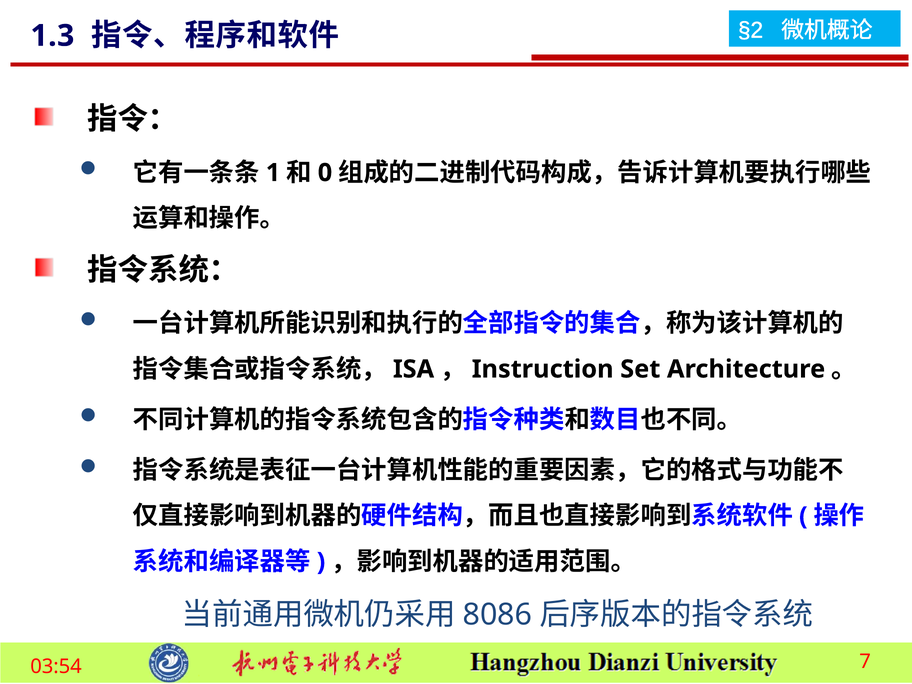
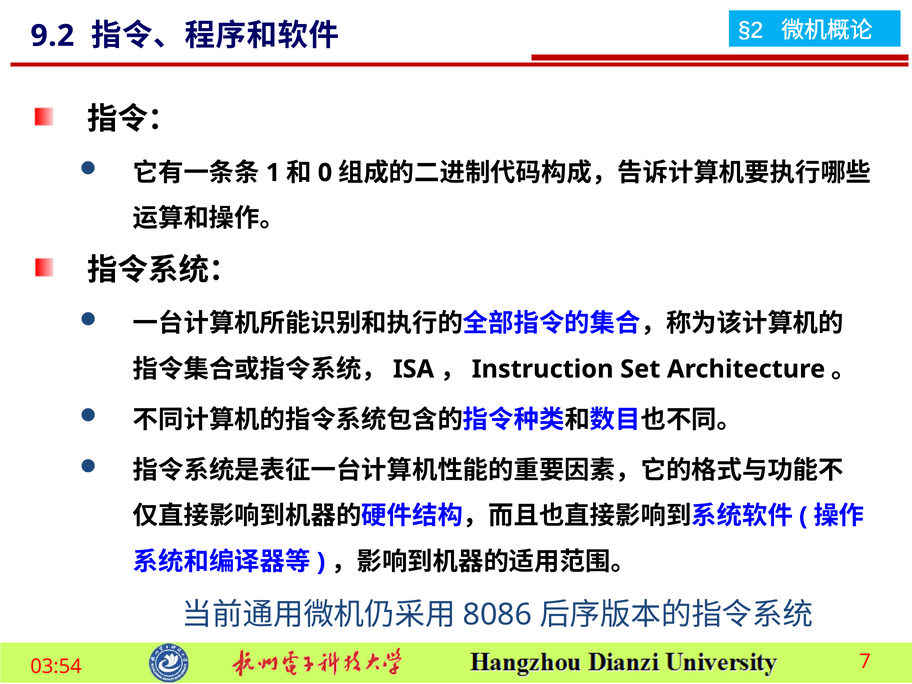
1.3: 1.3 -> 9.2 (52, 36)
